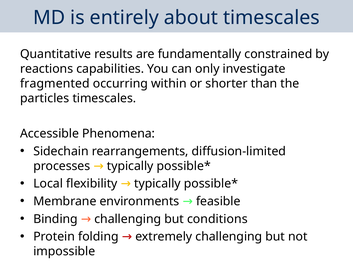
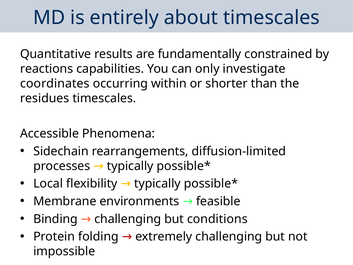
fragmented: fragmented -> coordinates (55, 84)
particles: particles -> residues (45, 98)
